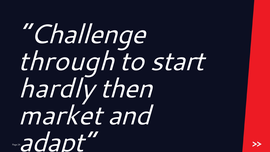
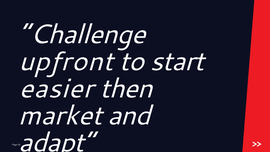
through: through -> upfront (66, 61)
hardly: hardly -> easier (56, 88)
